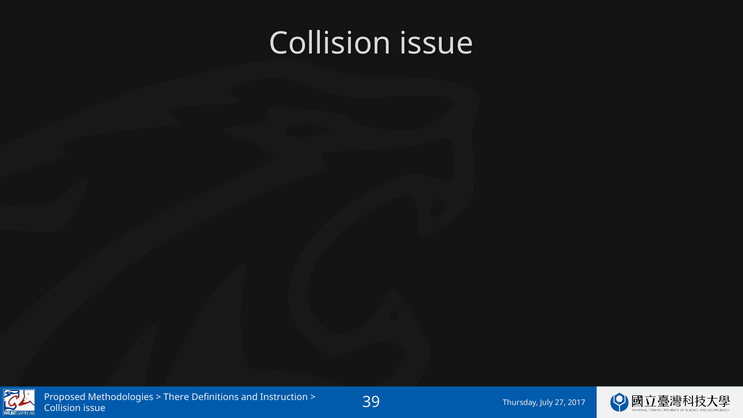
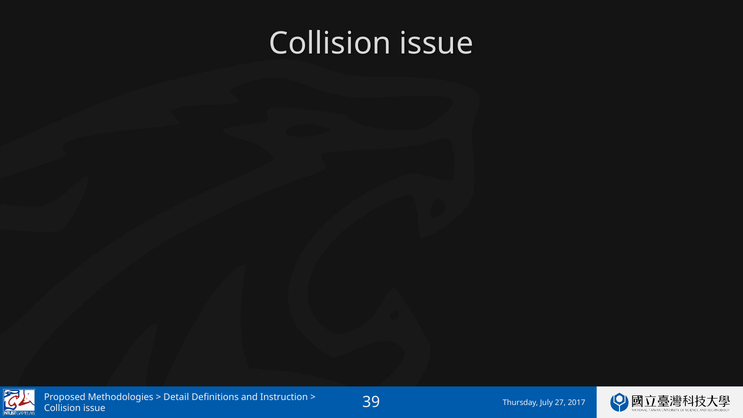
There: There -> Detail (176, 397)
